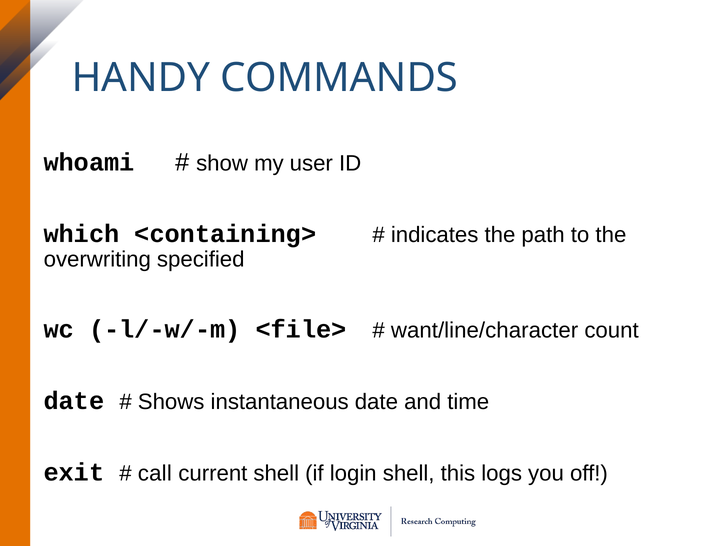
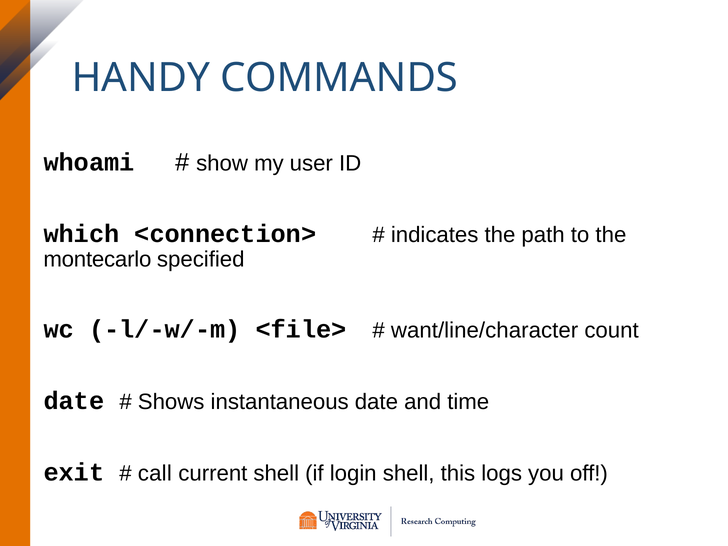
<containing>: <containing> -> <connection> (225, 234)
overwriting: overwriting -> montecarlo (97, 260)
